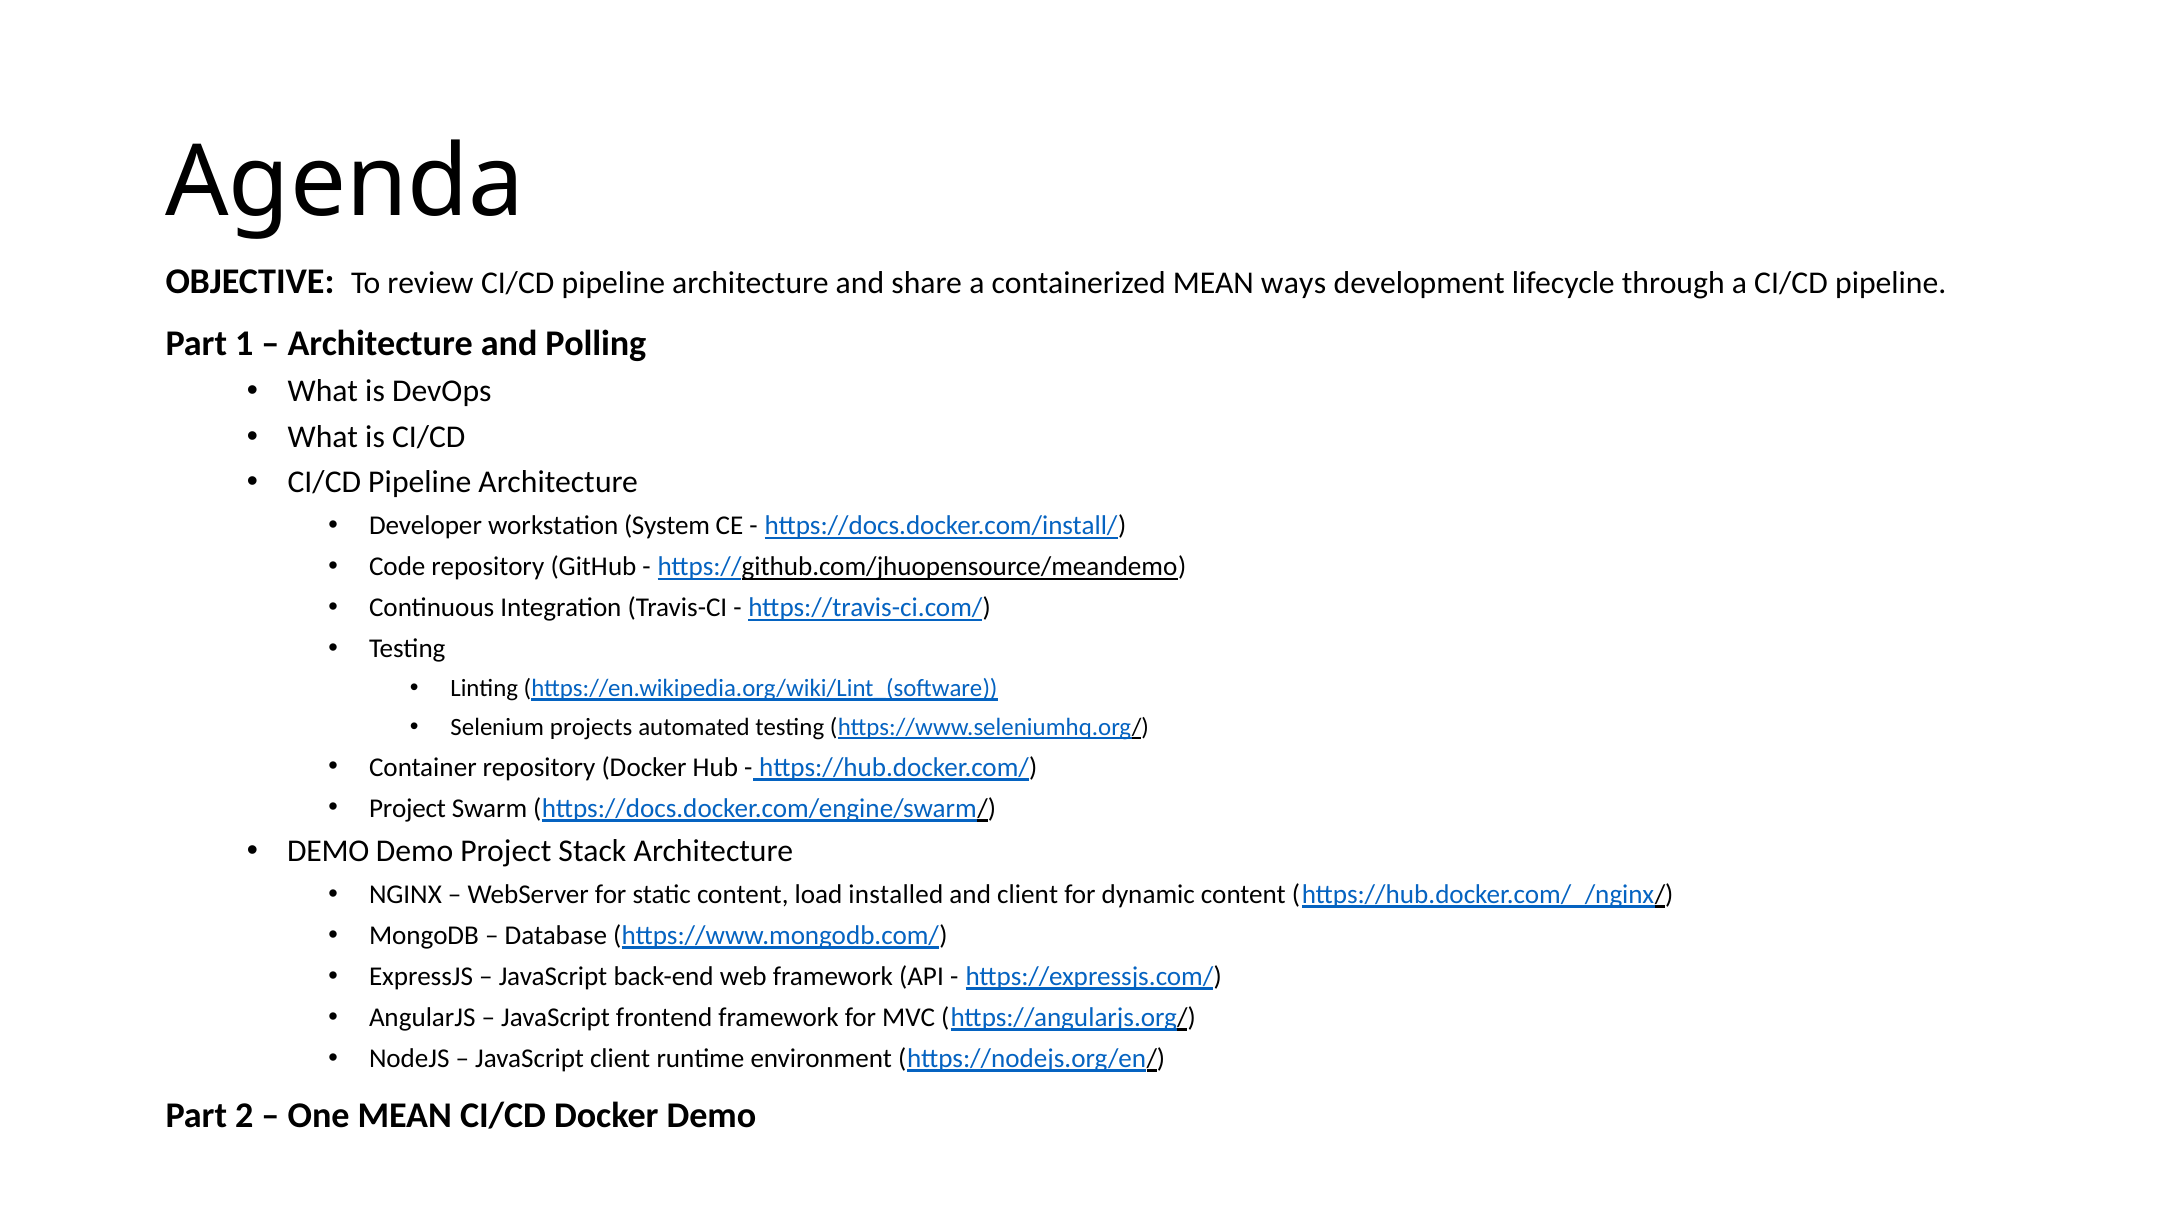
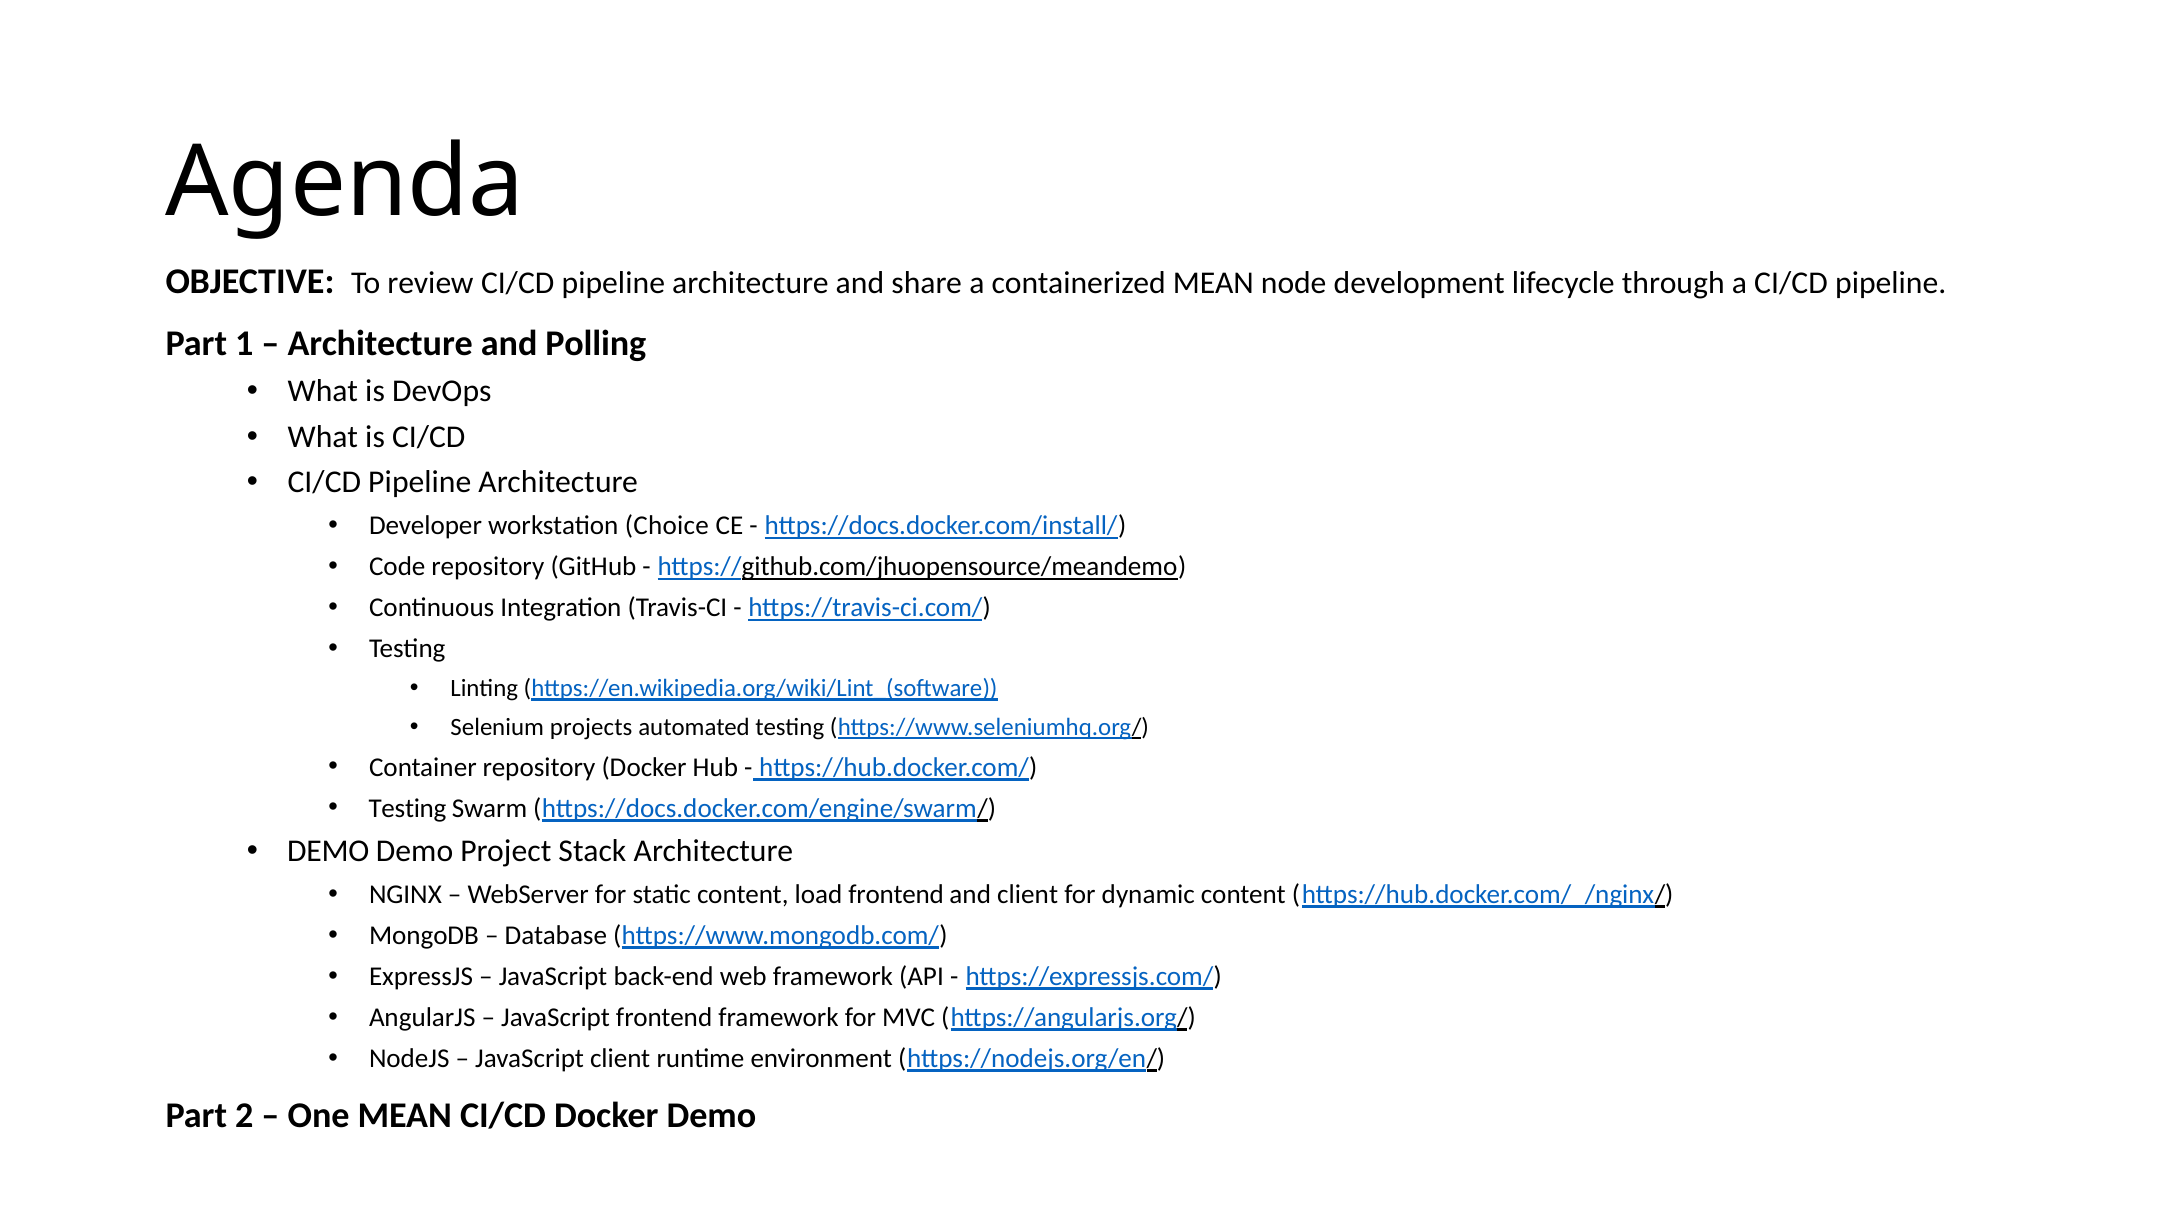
ways: ways -> node (1294, 283)
System: System -> Choice (667, 526)
Project: Project -> Testing (407, 808)
load installed: installed -> frontend (896, 895)
